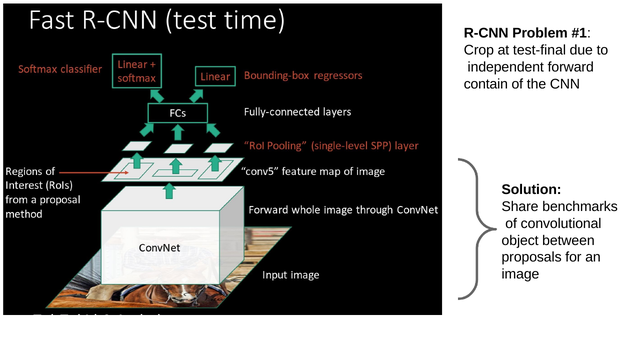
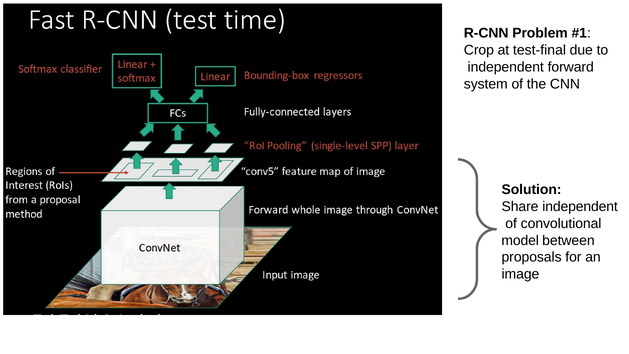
contain: contain -> system (486, 84)
Share benchmarks: benchmarks -> independent (580, 207)
object: object -> model (520, 240)
